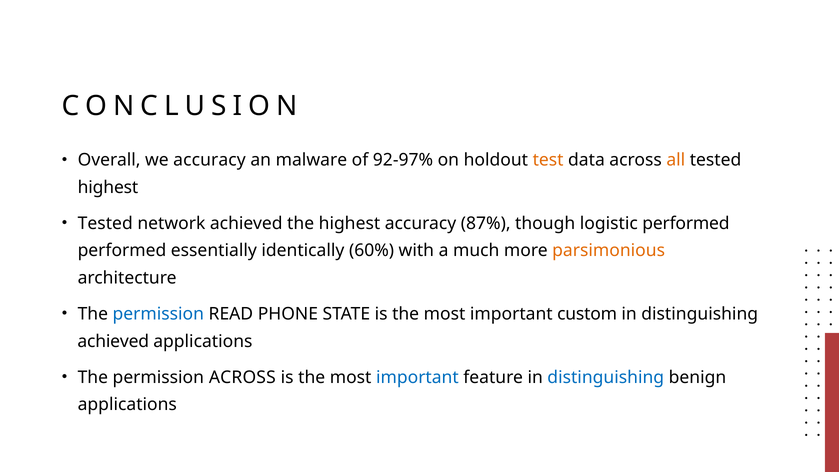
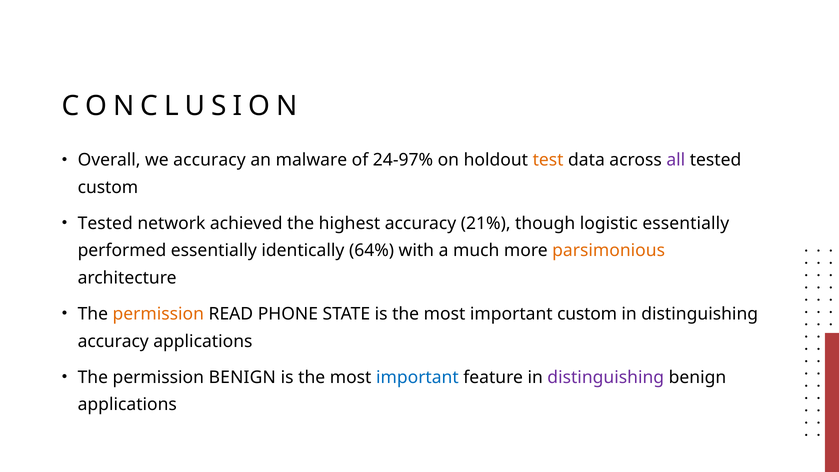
92-97%: 92-97% -> 24-97% (403, 160)
all colour: orange -> purple (676, 160)
highest: highest -> custom (108, 187)
87%: 87% -> 21% (486, 223)
logistic performed: performed -> essentially (686, 223)
60%: 60% -> 64% (372, 251)
permission colour: blue -> orange (158, 314)
achieved: achieved -> accuracy (113, 341)
permission ACROSS: ACROSS -> BENIGN (242, 377)
distinguishing colour: blue -> purple (606, 377)
